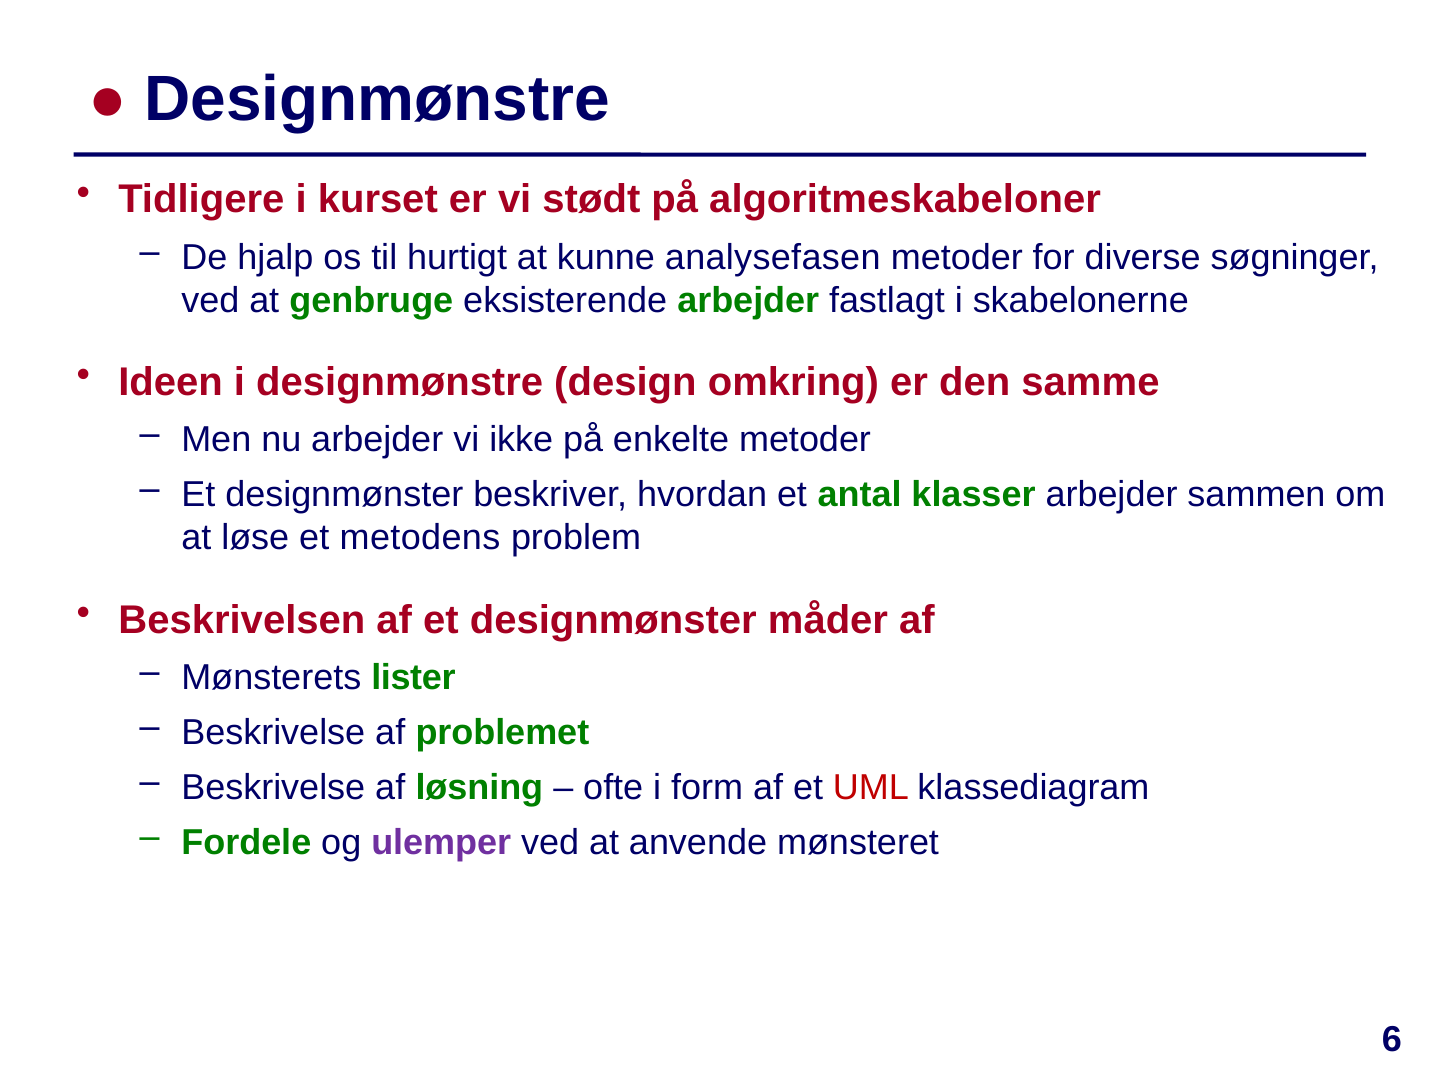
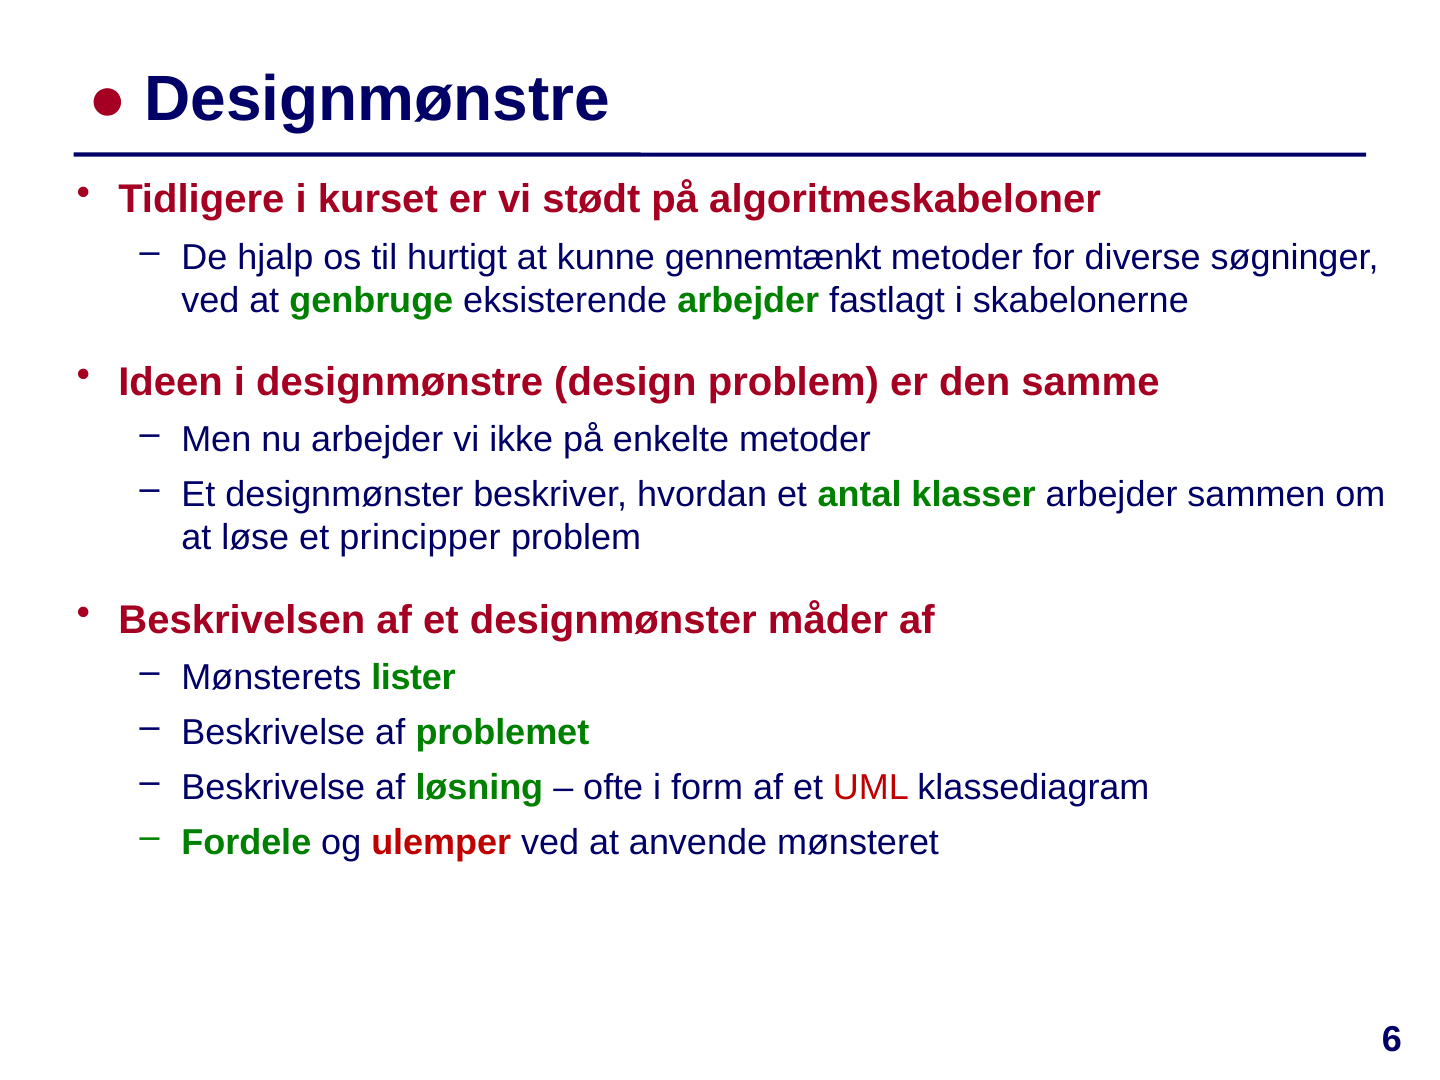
analysefasen: analysefasen -> gennemtænkt (773, 257)
design omkring: omkring -> problem (793, 382)
metodens: metodens -> principper (420, 538)
ulemper colour: purple -> red (441, 843)
